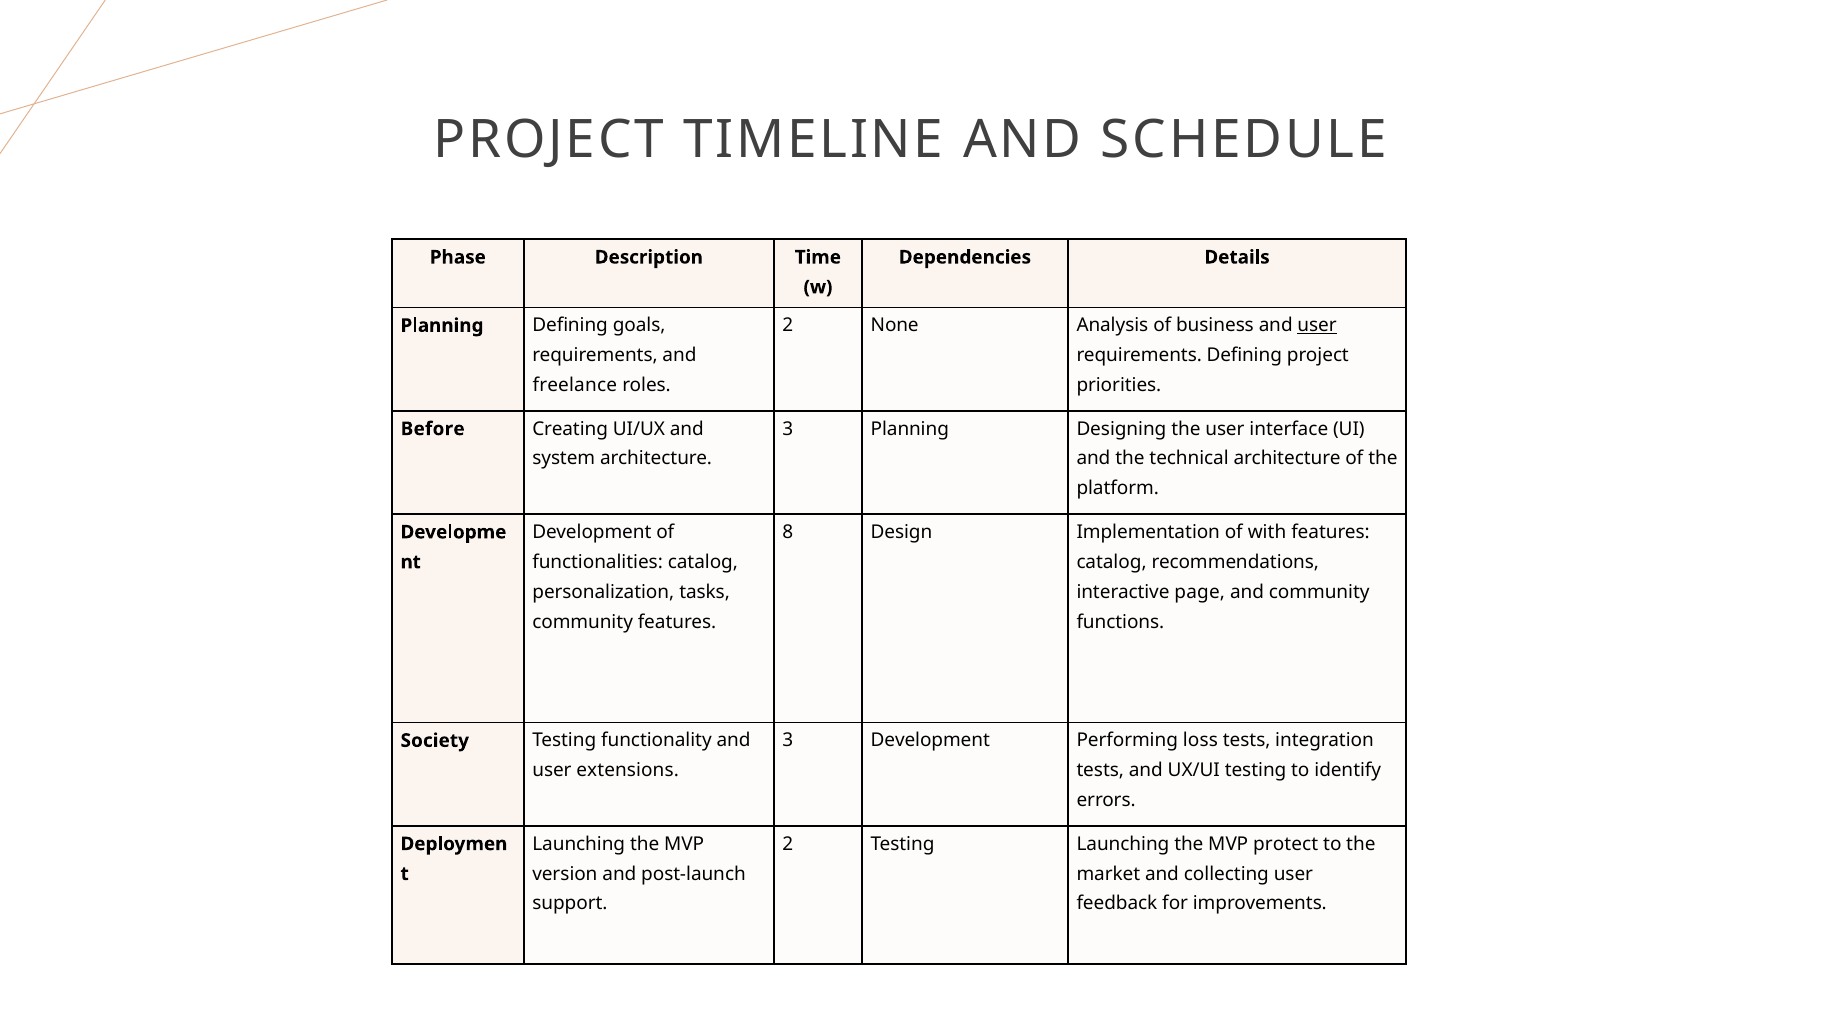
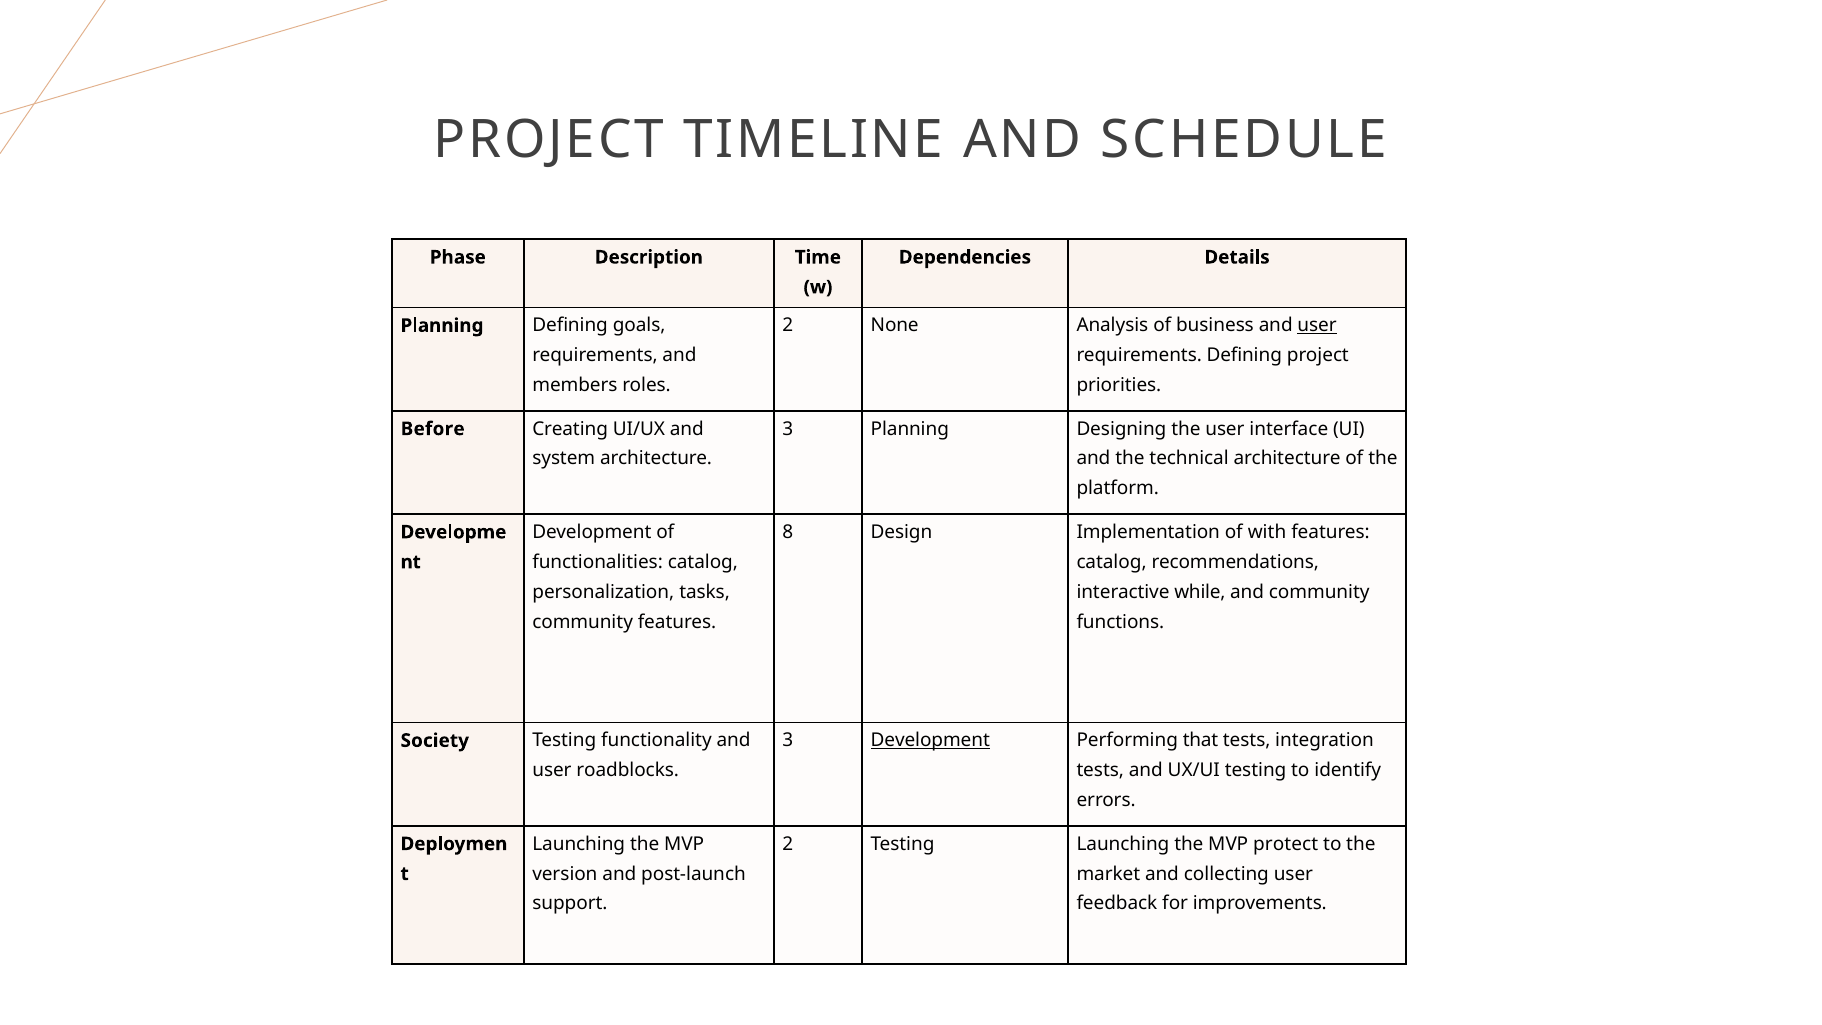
freelance: freelance -> members (575, 385)
page: page -> while (1200, 592)
Development underline: none -> present (930, 741)
loss: loss -> that (1201, 741)
extensions: extensions -> roadblocks (628, 770)
